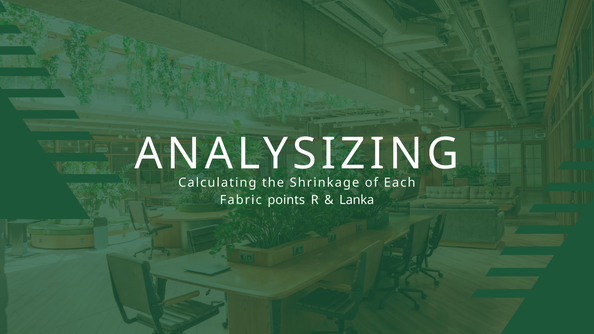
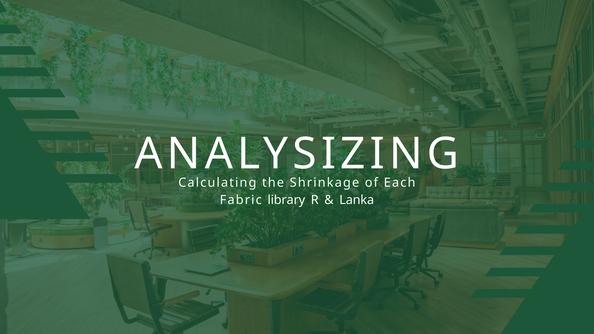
points: points -> library (286, 200)
